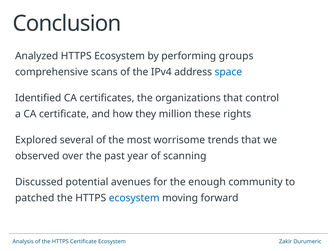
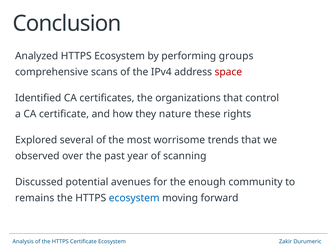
space colour: blue -> red (228, 72)
million: million -> nature (175, 114)
patched: patched -> remains (35, 198)
